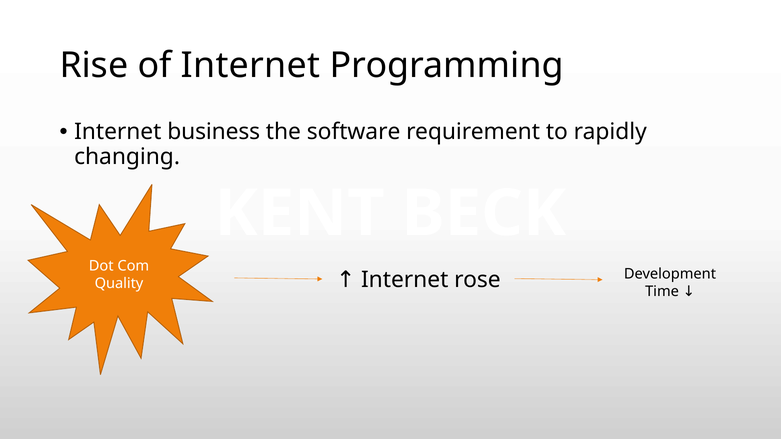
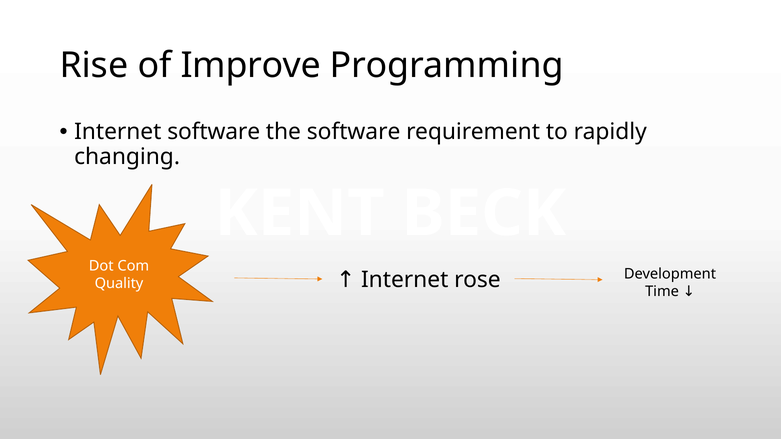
of Internet: Internet -> Improve (251, 66)
Internet business: business -> software (214, 132)
